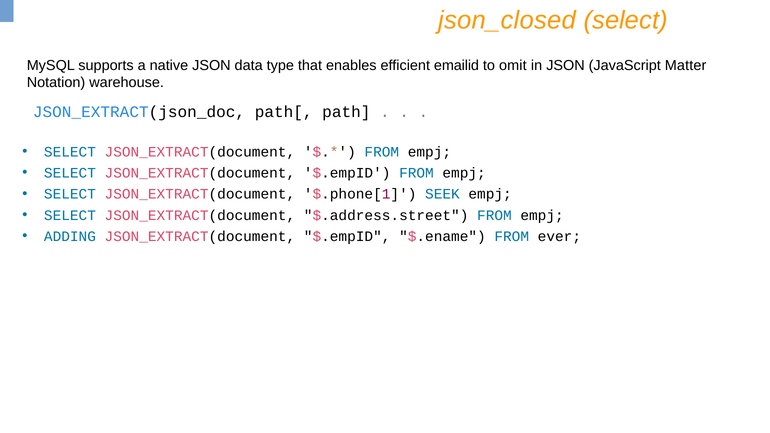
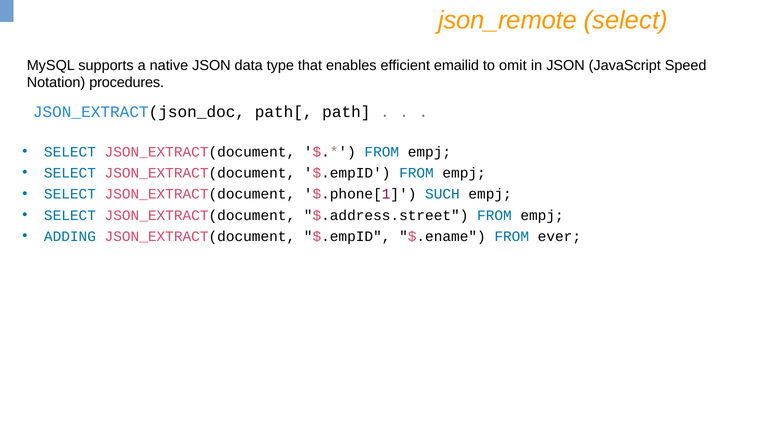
json_closed: json_closed -> json_remote (507, 20)
Matter: Matter -> Speed (686, 65)
warehouse: warehouse -> procedures (127, 83)
SEEK: SEEK -> SUCH (442, 194)
